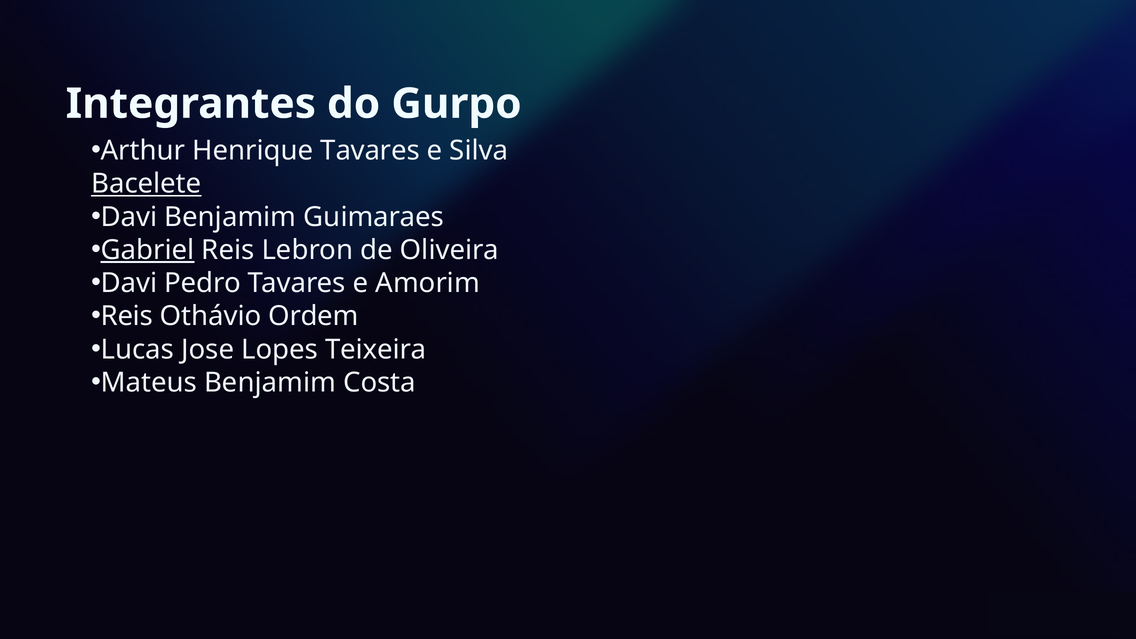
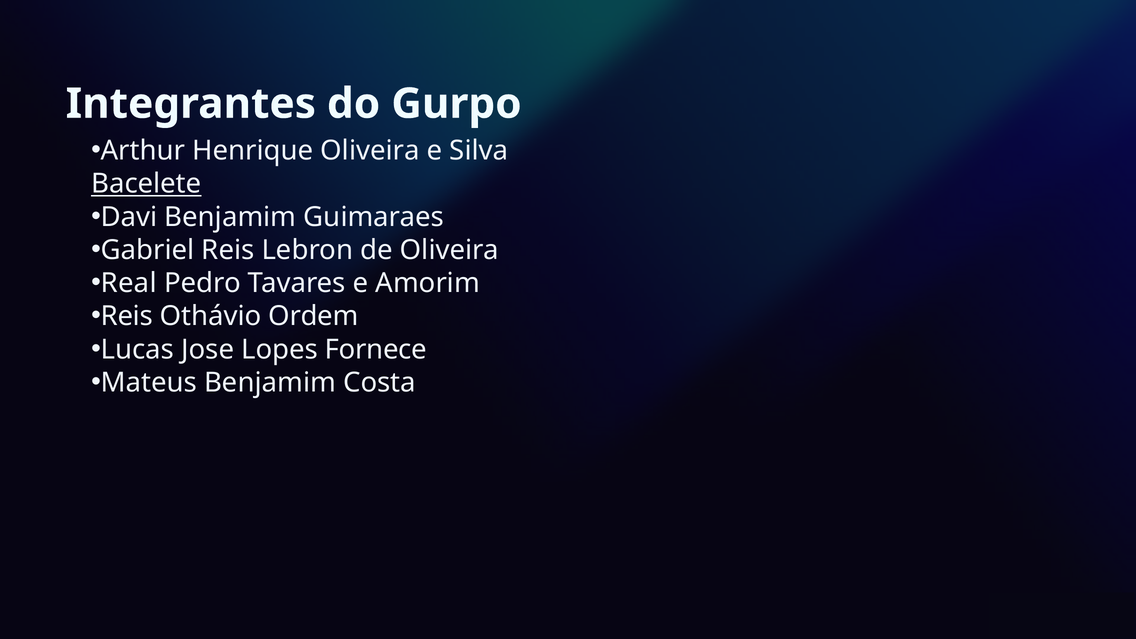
Henrique Tavares: Tavares -> Oliveira (370, 151)
Gabriel underline: present -> none (148, 250)
Davi: Davi -> Real (129, 283)
Teixeira: Teixeira -> Fornece (376, 350)
